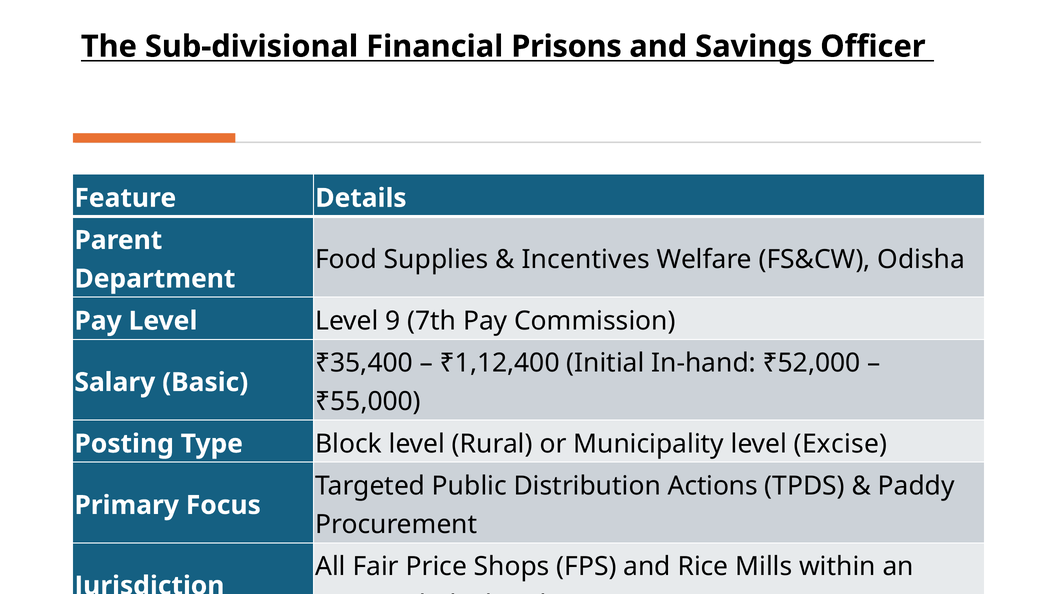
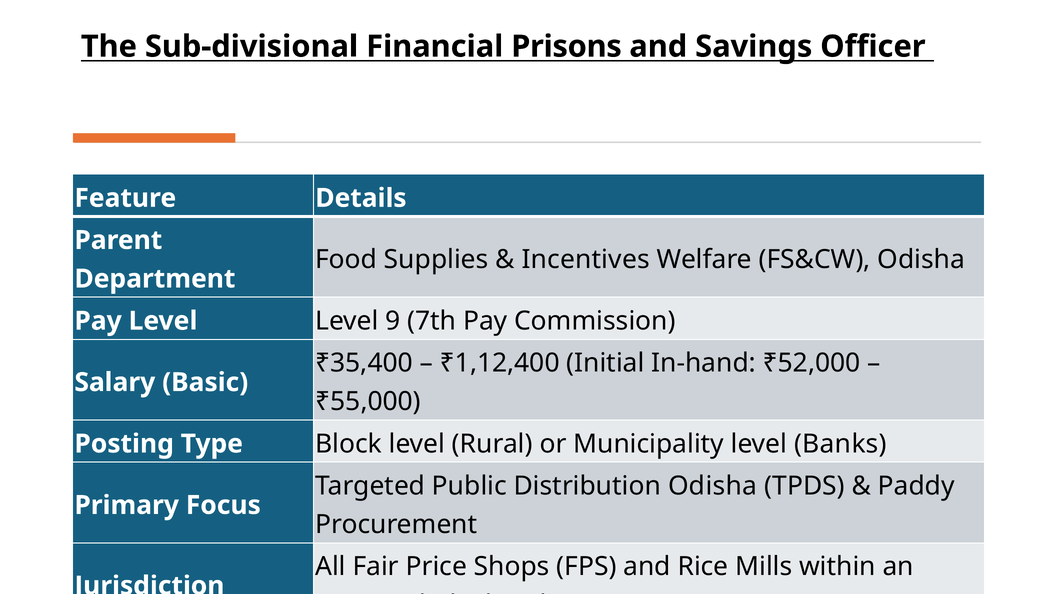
Excise: Excise -> Banks (841, 444)
Distribution Actions: Actions -> Odisha (713, 486)
